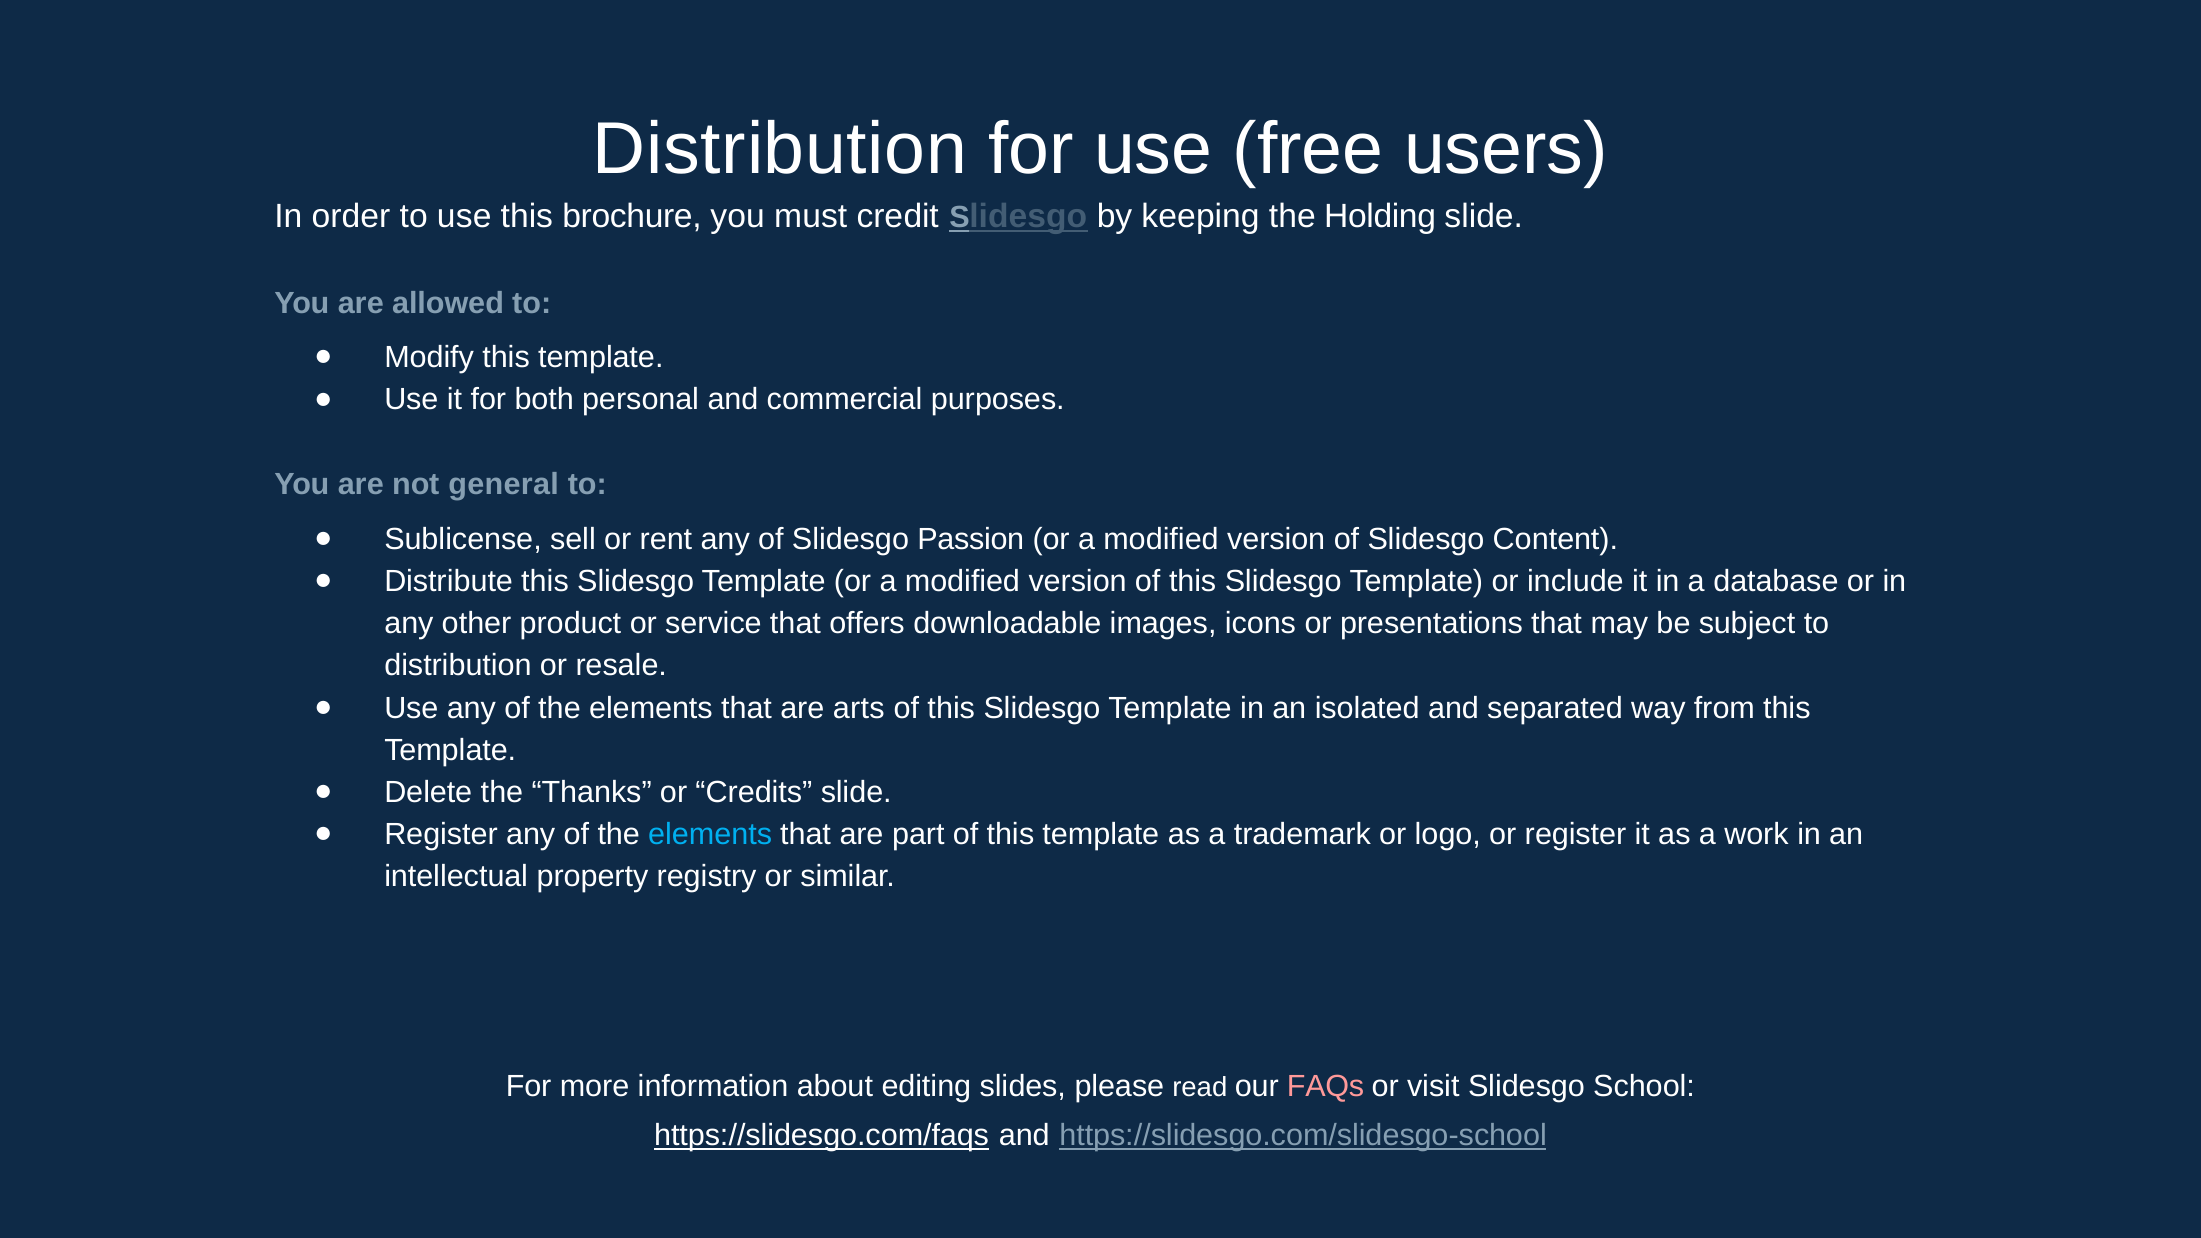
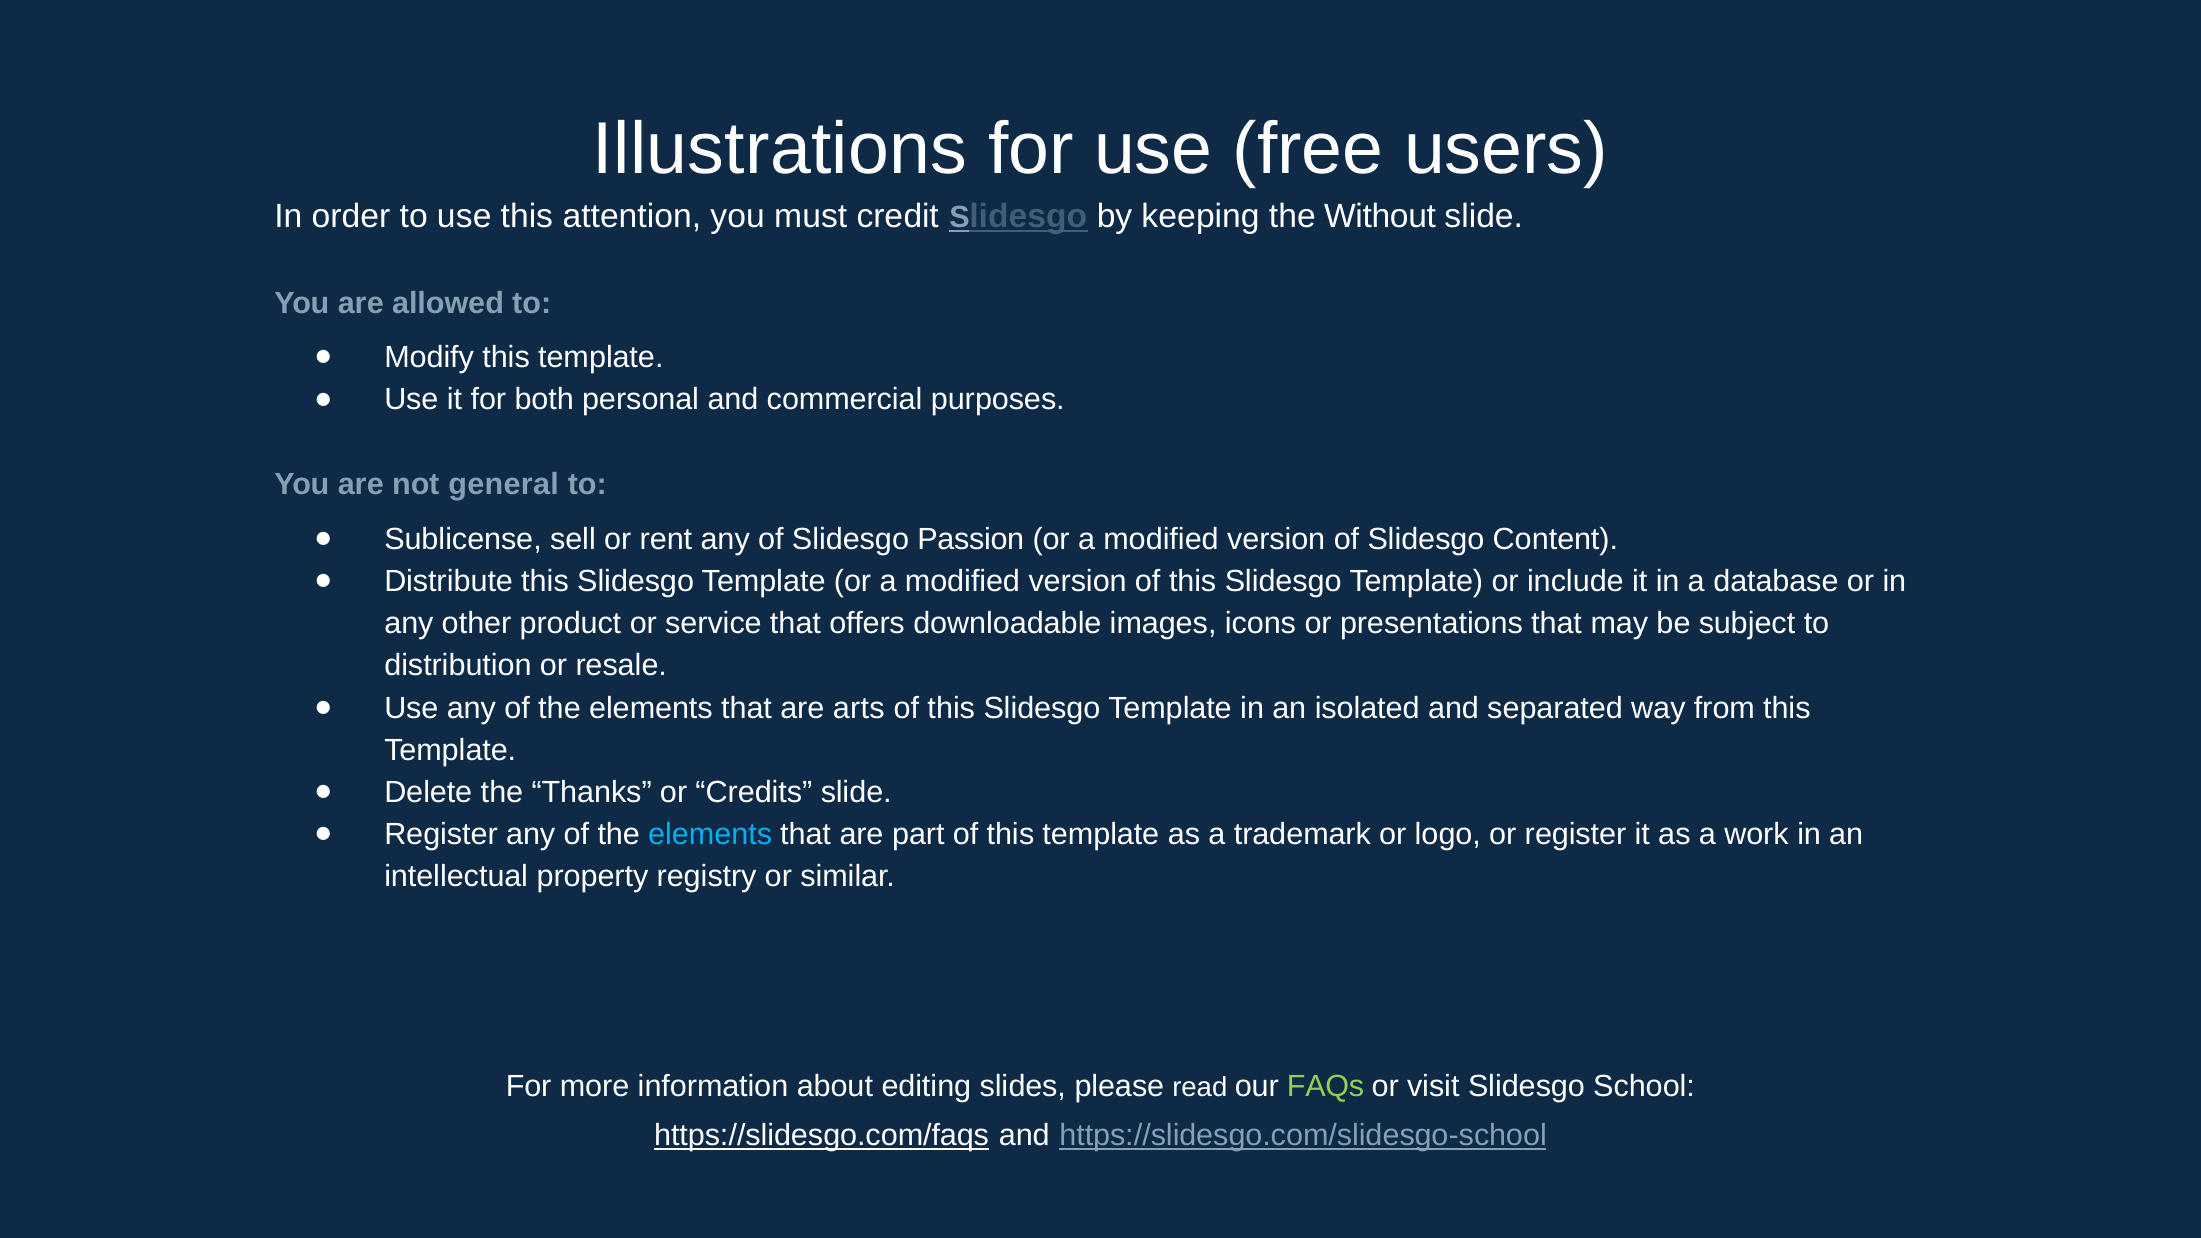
Distribution: Distribution -> Illustrations (780, 149)
brochure: brochure -> attention (632, 217)
Holding: Holding -> Without (1380, 217)
FAQs colour: pink -> light green (1326, 1086)
